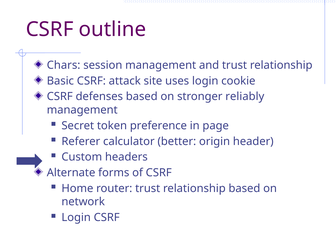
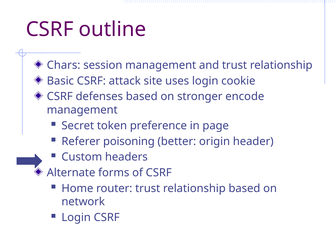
reliably: reliably -> encode (245, 97)
calculator: calculator -> poisoning (129, 141)
